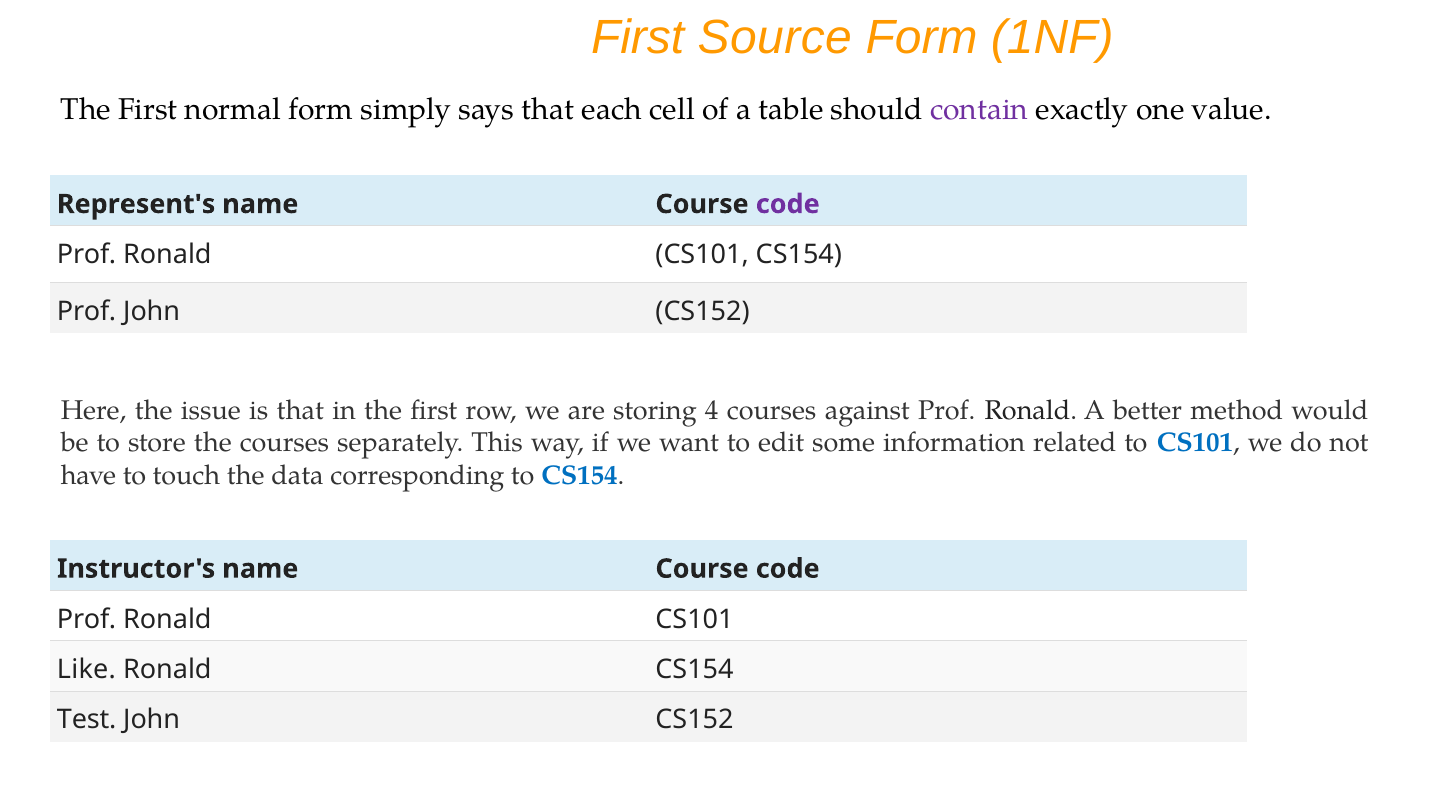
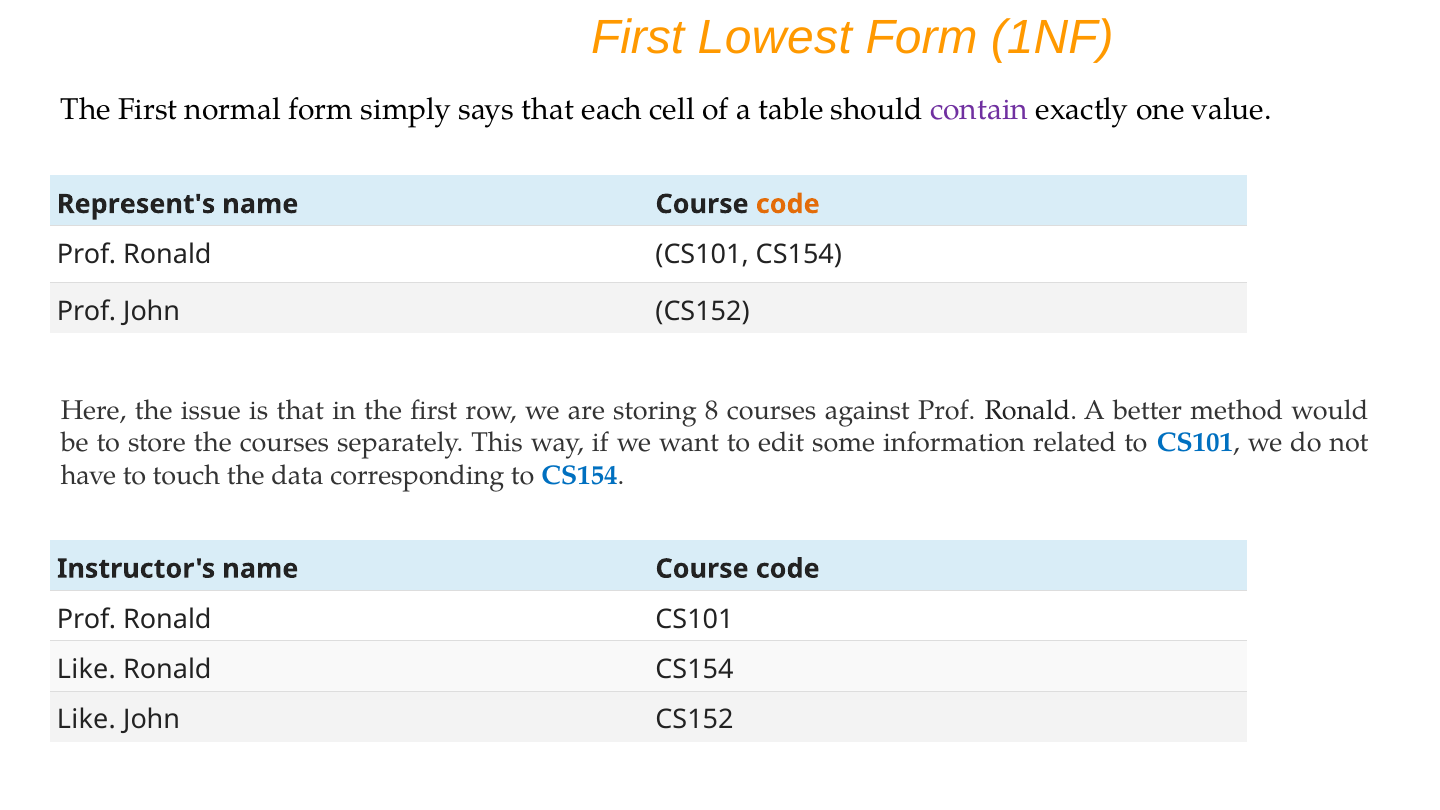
Source: Source -> Lowest (775, 37)
code colour: purple -> orange (788, 204)
4: 4 -> 8 (712, 410)
Test: Test -> Like (86, 720)
